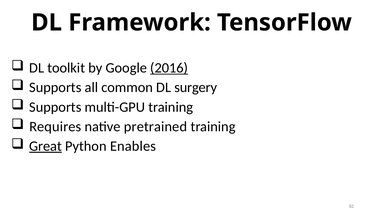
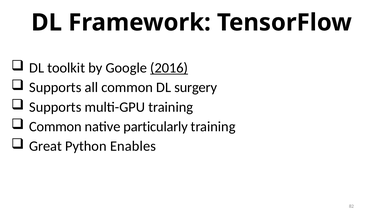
Requires: Requires -> Common (55, 126)
pretrained: pretrained -> particularly (156, 126)
Great underline: present -> none (46, 146)
